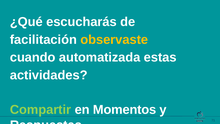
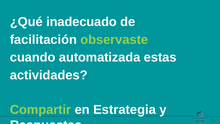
escucharás: escucharás -> inadecuado (82, 22)
observaste colour: yellow -> light green (114, 40)
Momentos: Momentos -> Estrategia (125, 109)
